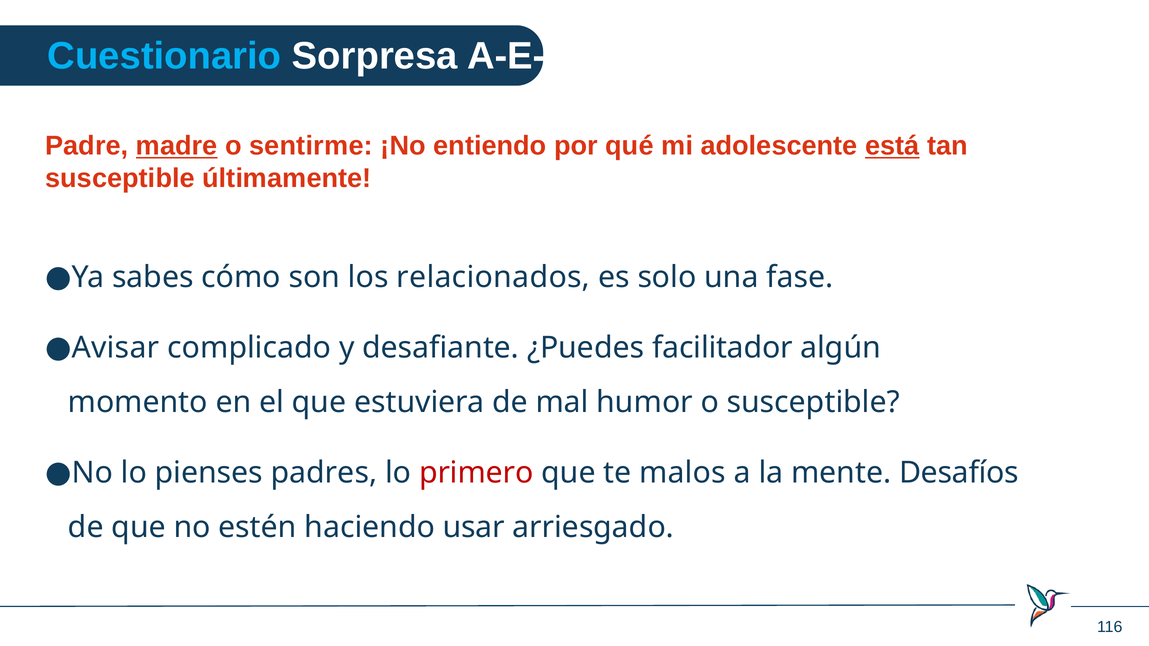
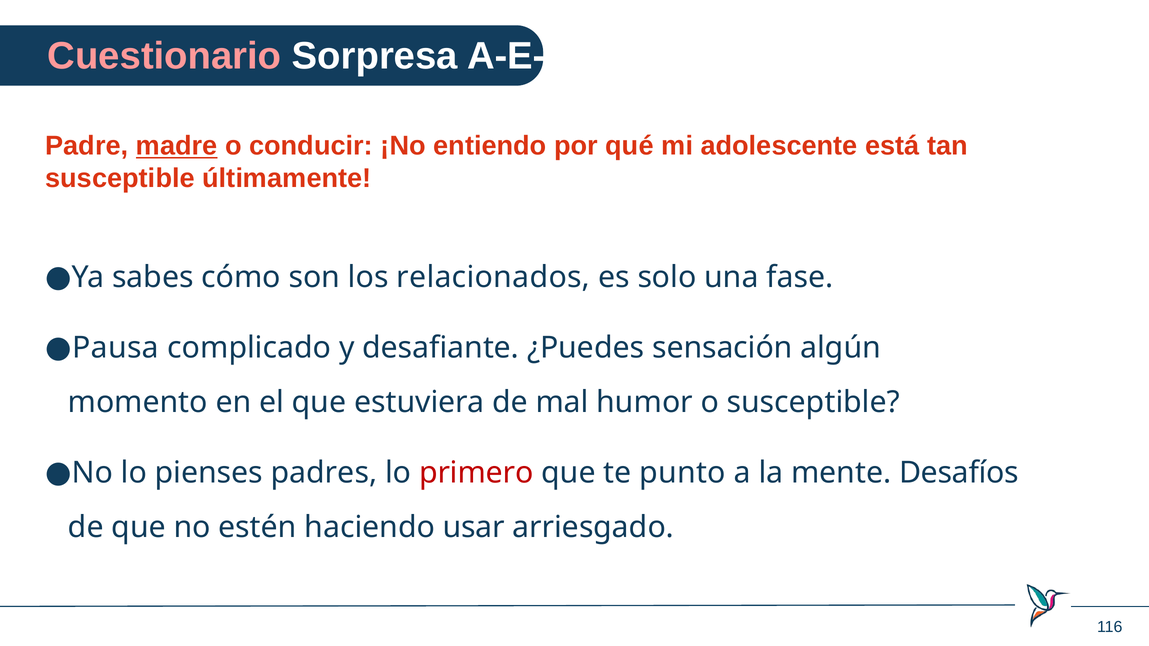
Cuestionario colour: light blue -> pink (164, 56)
sentirme: sentirme -> conducir (311, 146)
está underline: present -> none (892, 146)
Avisar: Avisar -> Pausa (116, 348)
facilitador: facilitador -> sensación (722, 348)
malos: malos -> punto (682, 473)
